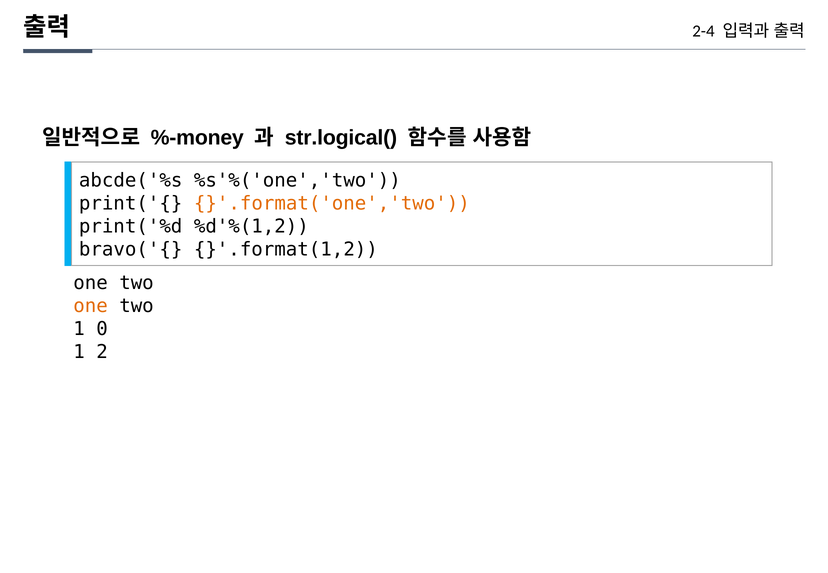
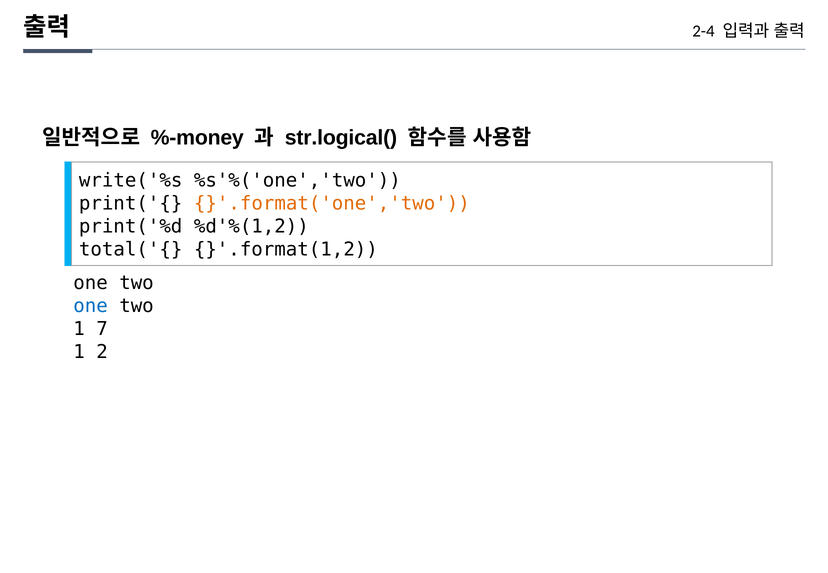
abcde('%s: abcde('%s -> write('%s (131, 181)
bravo('{: bravo('{ -> total('{ (131, 249)
one colour: orange -> blue (91, 306)
0: 0 -> 7 (102, 329)
